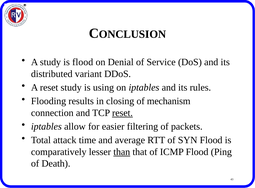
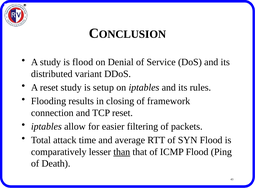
using: using -> setup (103, 87)
mechanism: mechanism -> framework (169, 101)
reset underline: present -> none (122, 113)
